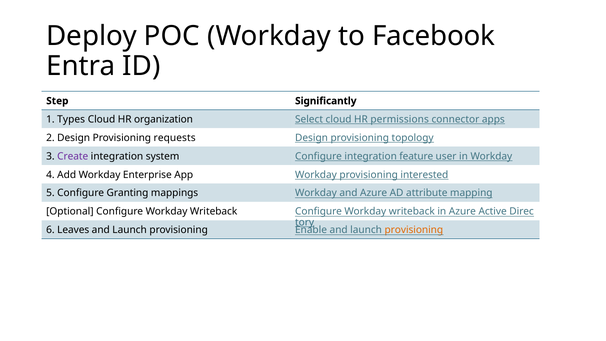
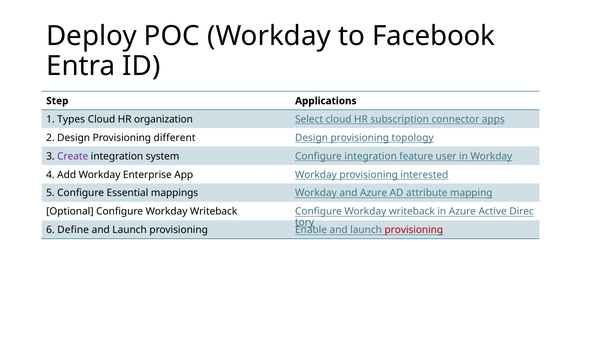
Significantly: Significantly -> Applications (326, 101)
permissions: permissions -> subscription (400, 119)
requests: requests -> different (175, 138)
Granting: Granting -> Essential (127, 193)
Leaves: Leaves -> Define (73, 230)
provisioning colour: orange -> red (414, 230)
